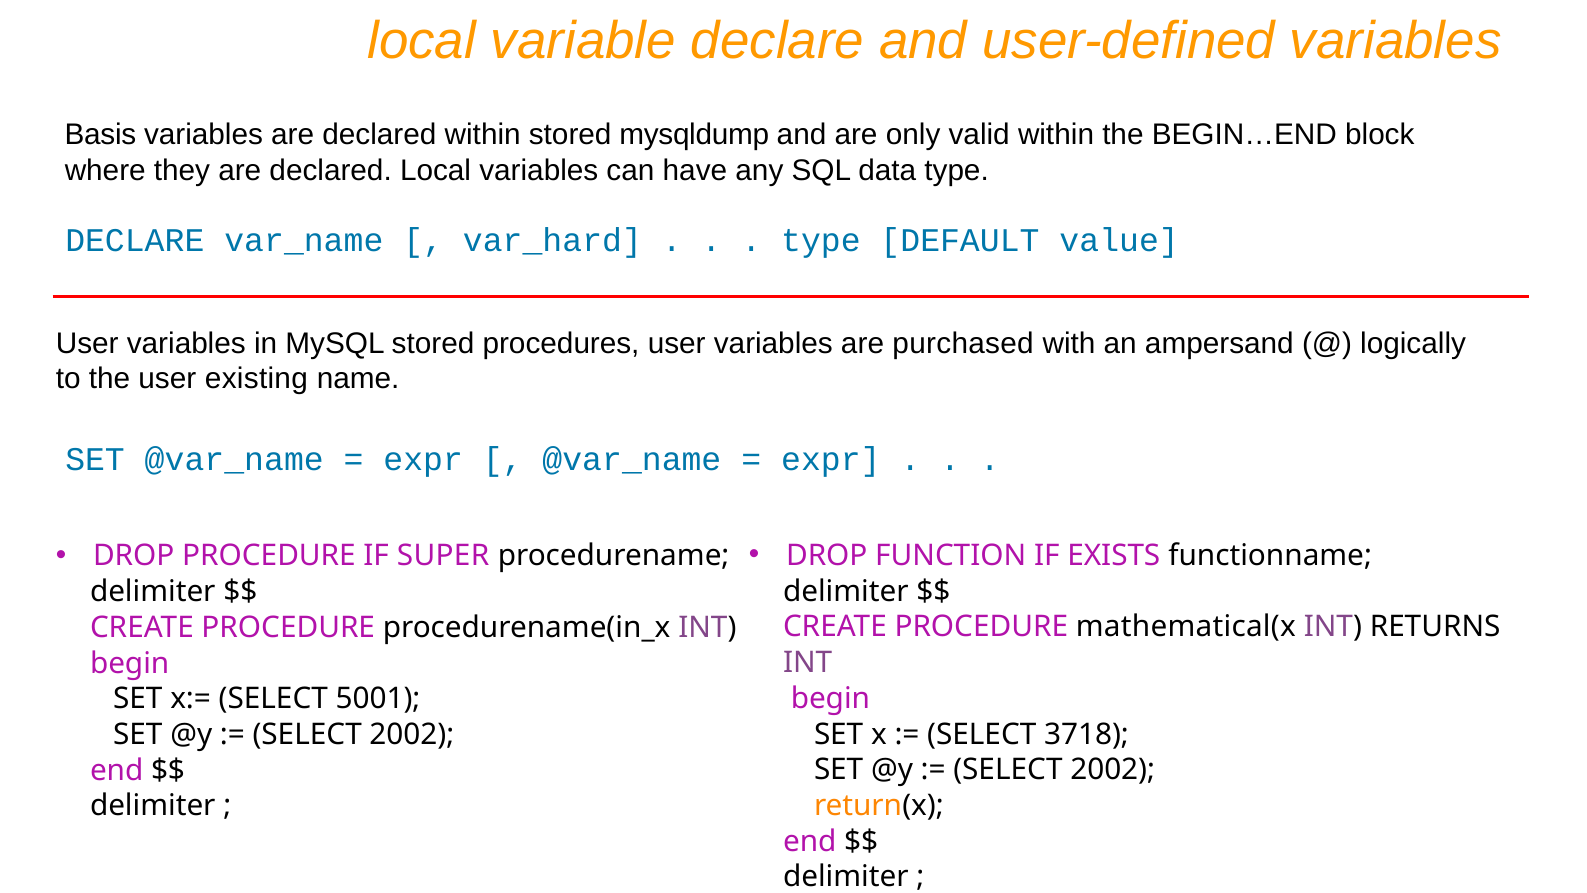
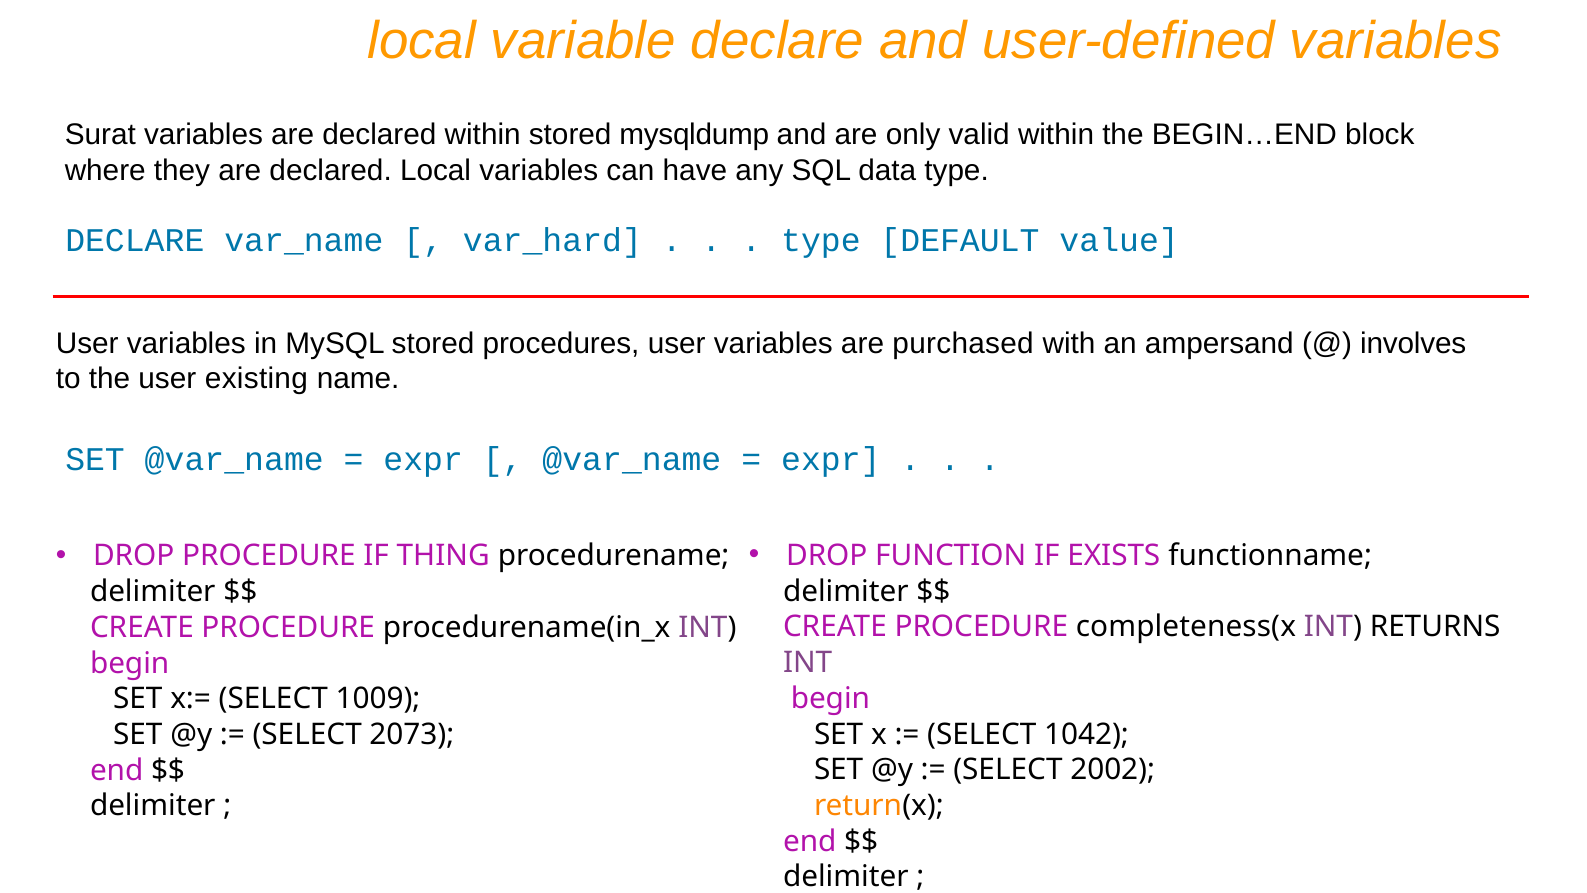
Basis: Basis -> Surat (100, 135)
logically: logically -> involves (1413, 343)
SUPER: SUPER -> THING (443, 556)
mathematical(x: mathematical(x -> completeness(x (1186, 627)
5001: 5001 -> 1009 (378, 699)
3718: 3718 -> 1042 (1087, 734)
2002: 2002 -> 2073 (412, 734)
